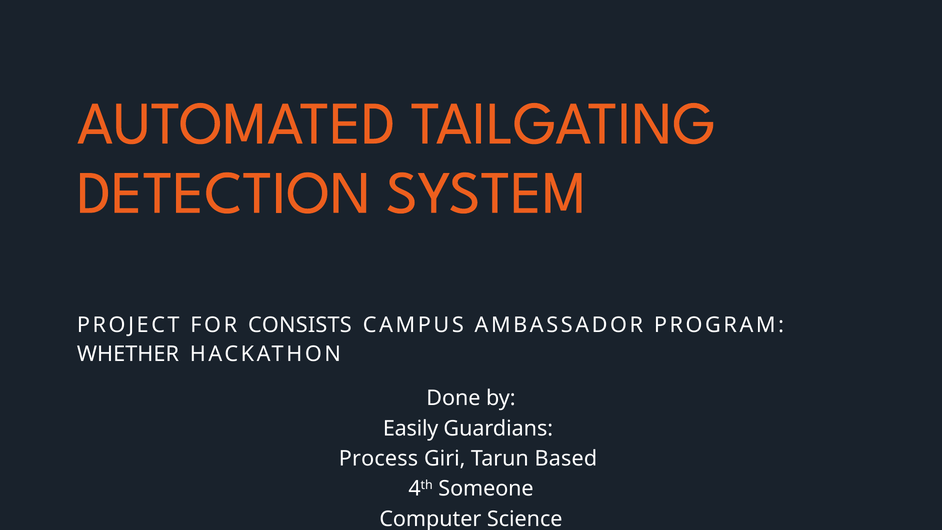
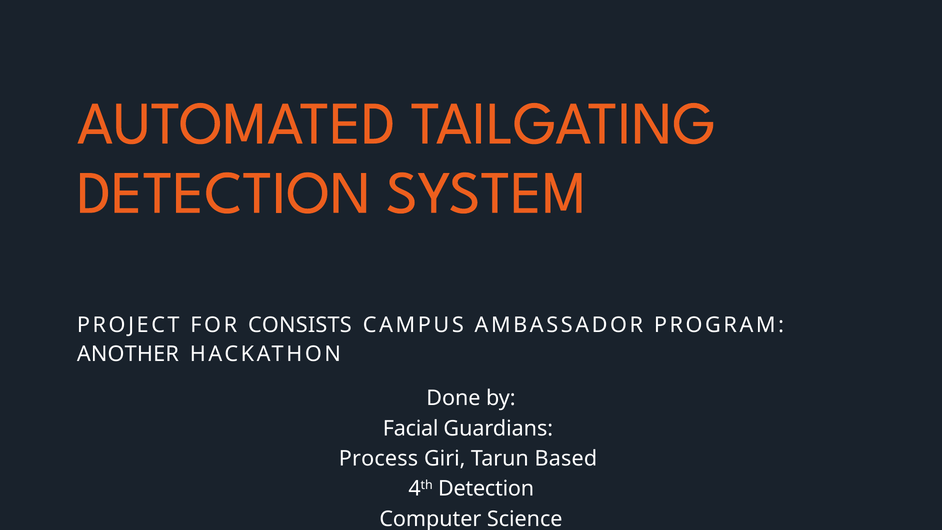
WHETHER: WHETHER -> ANOTHER (128, 354)
Easily: Easily -> Facial (411, 428)
4th Someone: Someone -> Detection (486, 489)
